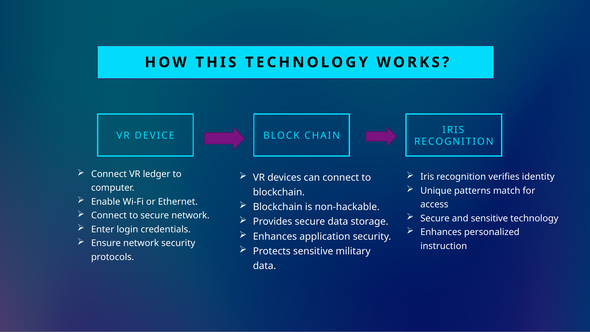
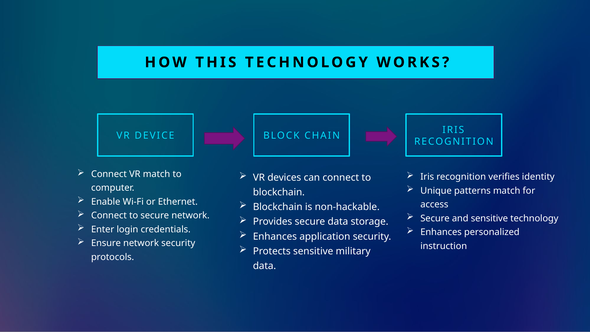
VR ledger: ledger -> match (157, 174)
